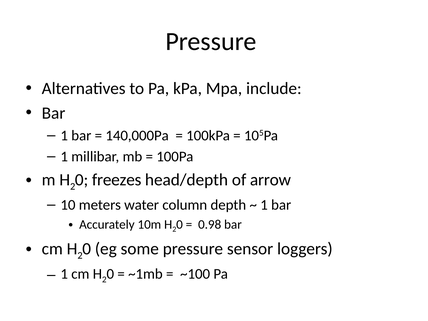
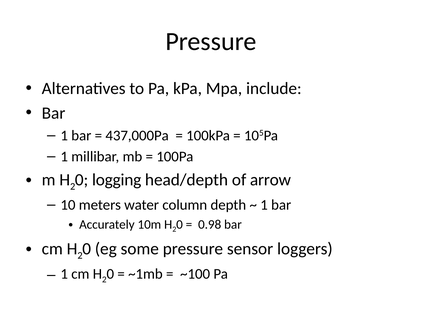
140,000Pa: 140,000Pa -> 437,000Pa (137, 136)
freezes: freezes -> logging (117, 180)
